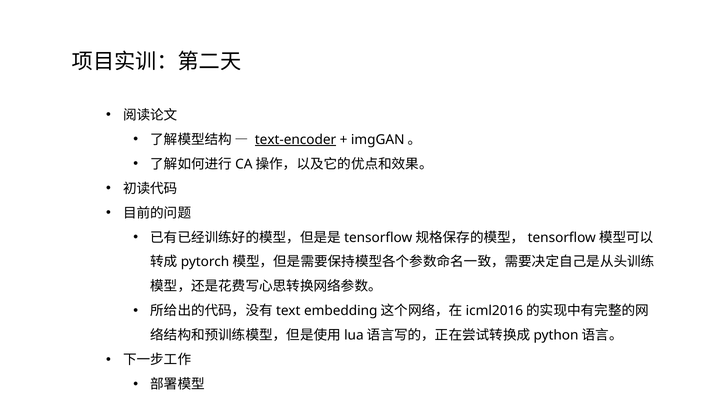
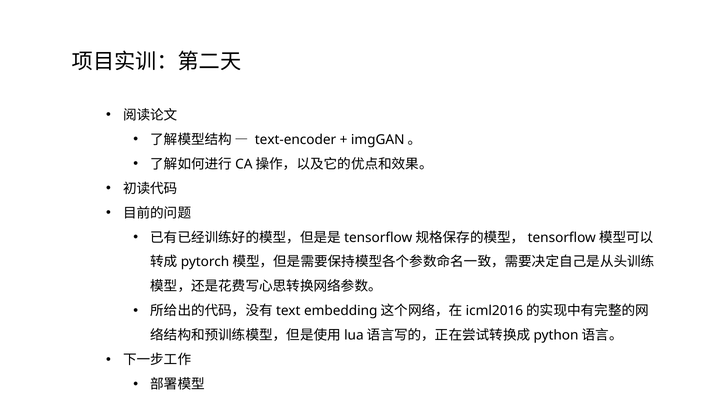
text-encoder underline: present -> none (296, 140)
